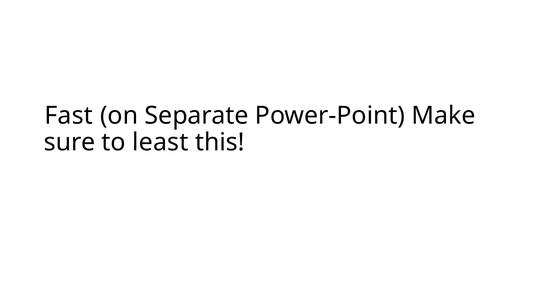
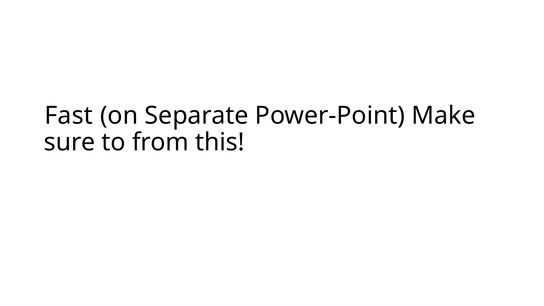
least: least -> from (160, 142)
